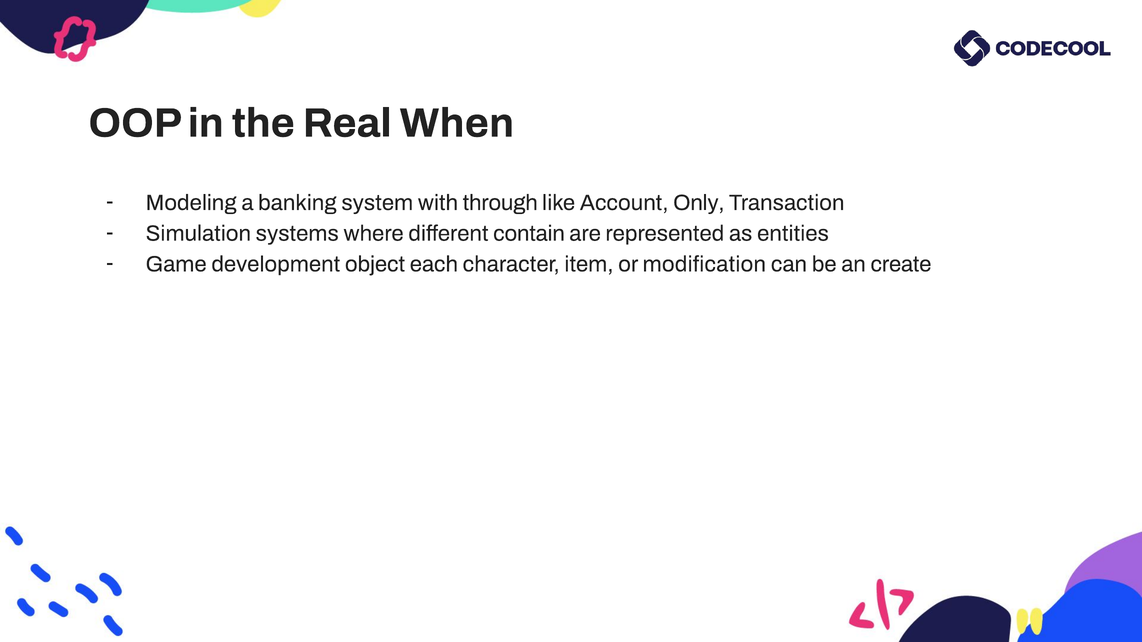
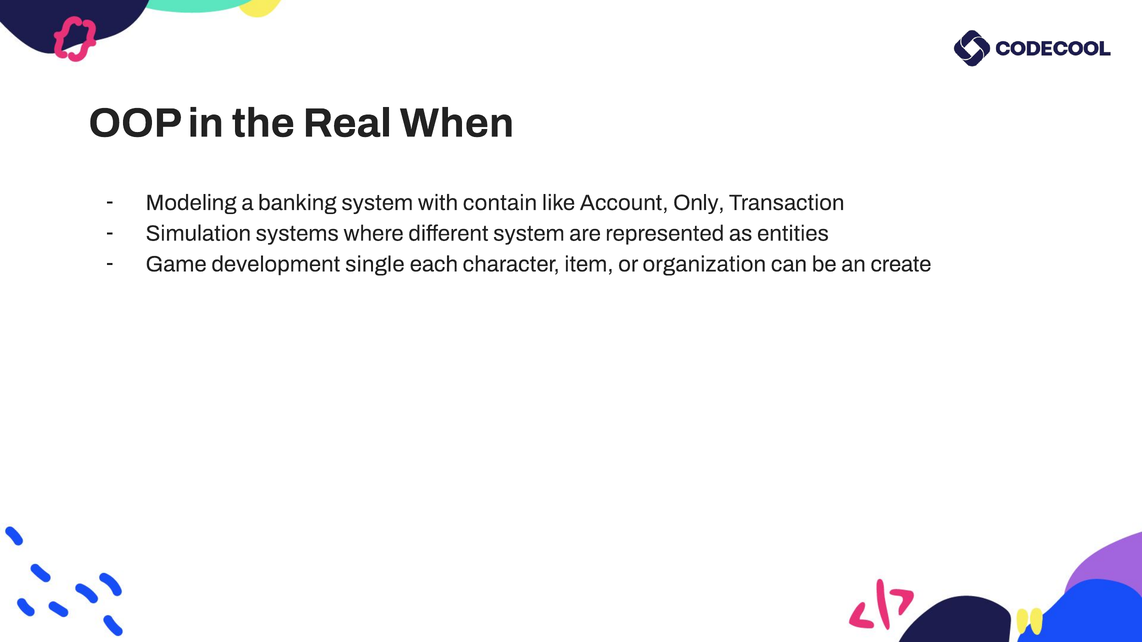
through: through -> contain (500, 203)
different contain: contain -> system (529, 234)
object: object -> single (375, 264)
modification: modification -> organization (704, 264)
